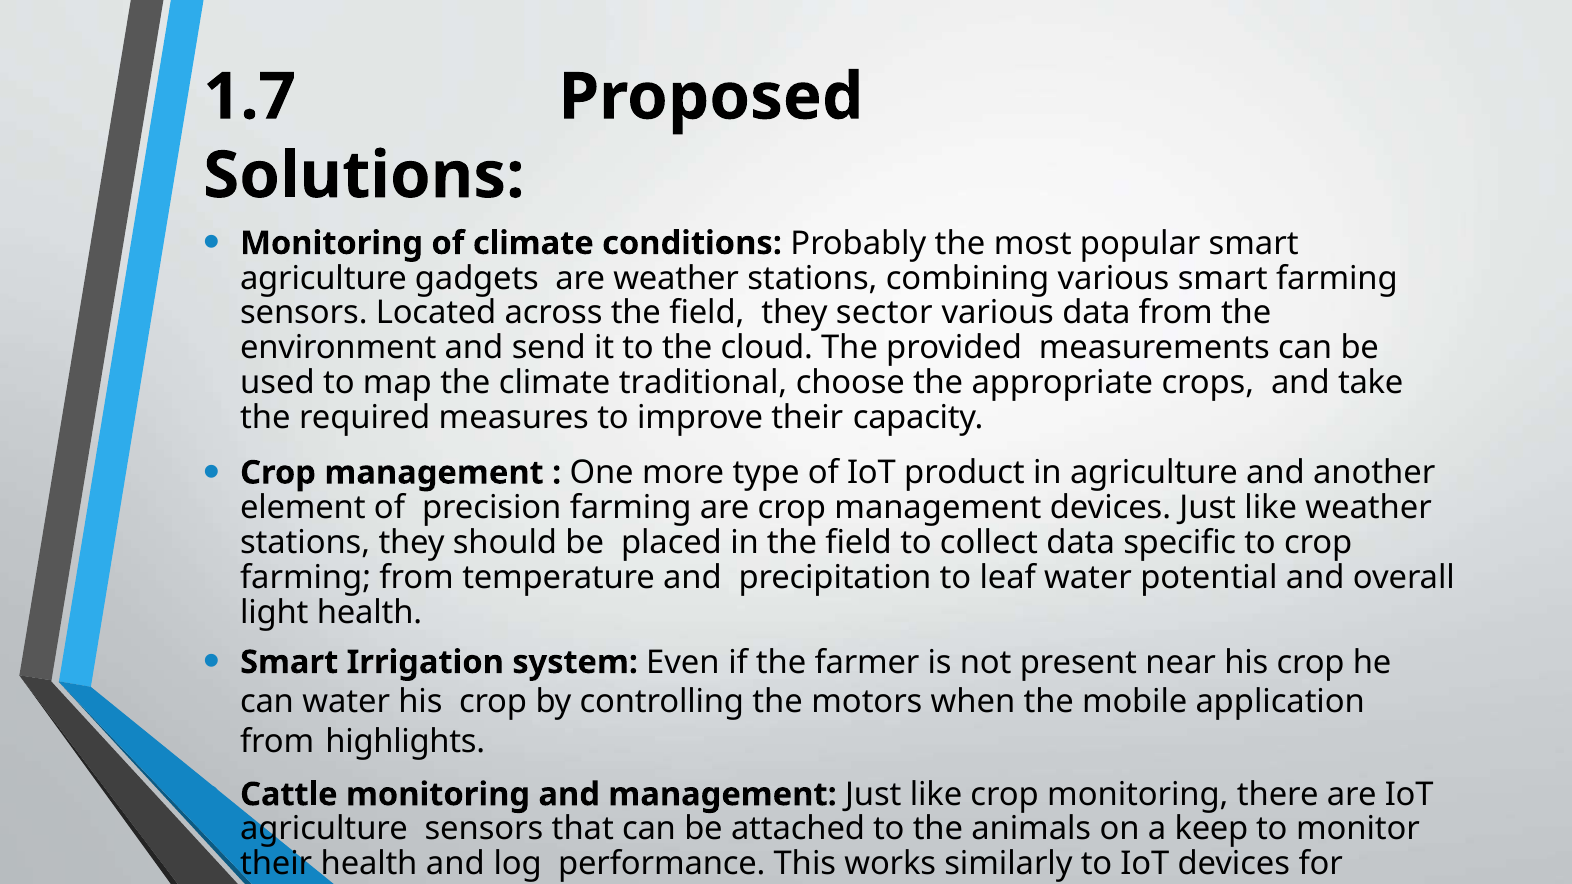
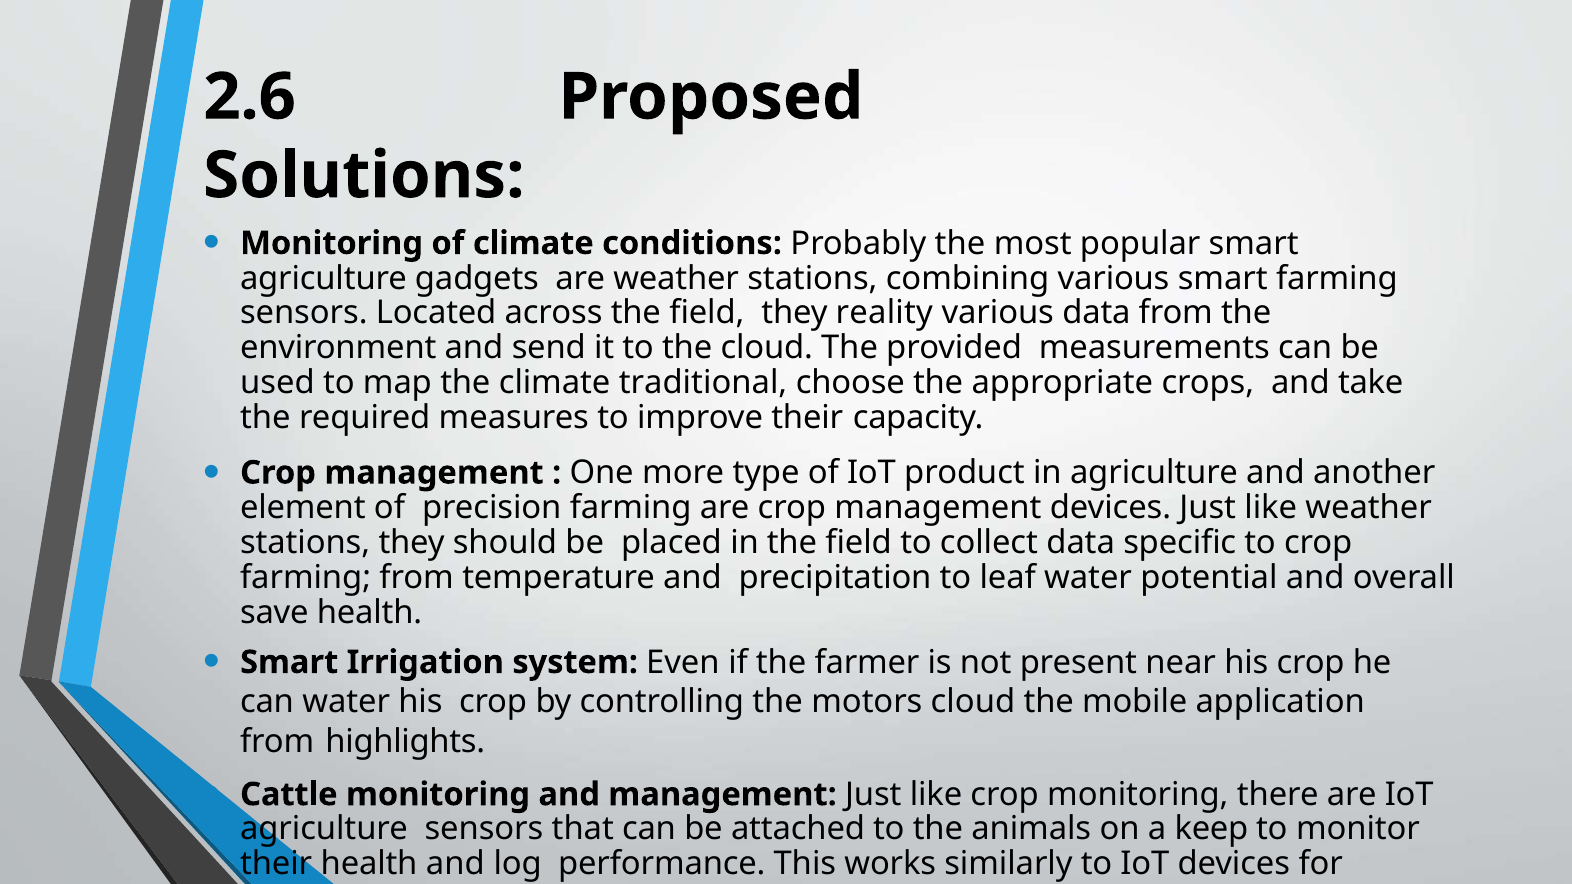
1.7: 1.7 -> 2.6 (250, 97)
sector: sector -> reality (884, 313)
light: light -> save (274, 613)
motors when: when -> cloud (973, 702)
